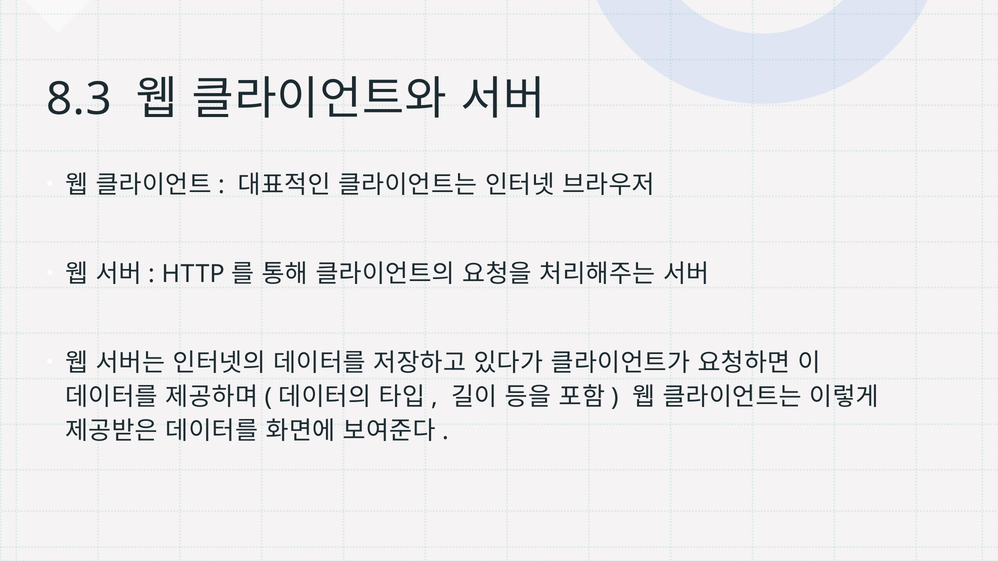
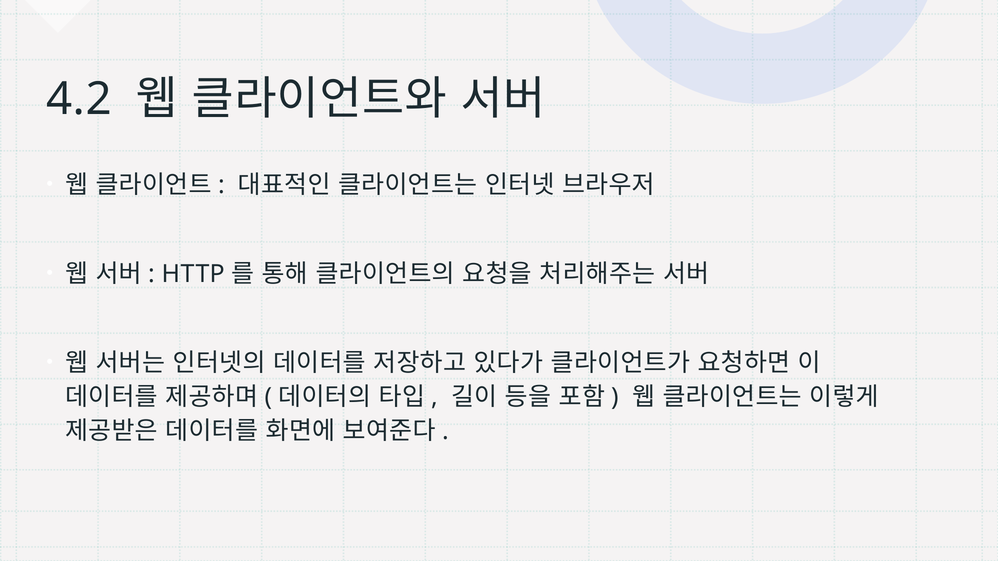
8.3: 8.3 -> 4.2 (79, 99)
